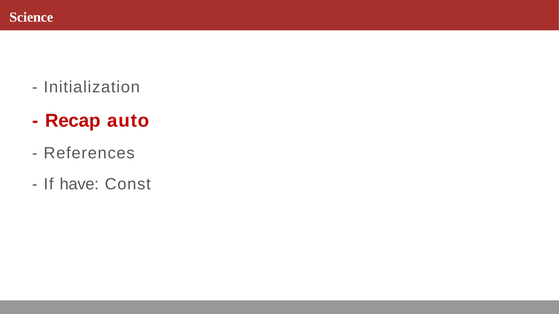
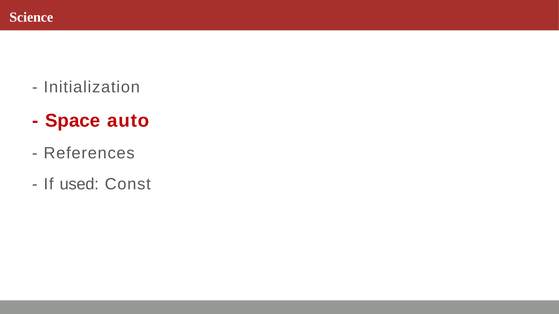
Recap: Recap -> Space (73, 121)
have: have -> used (79, 185)
